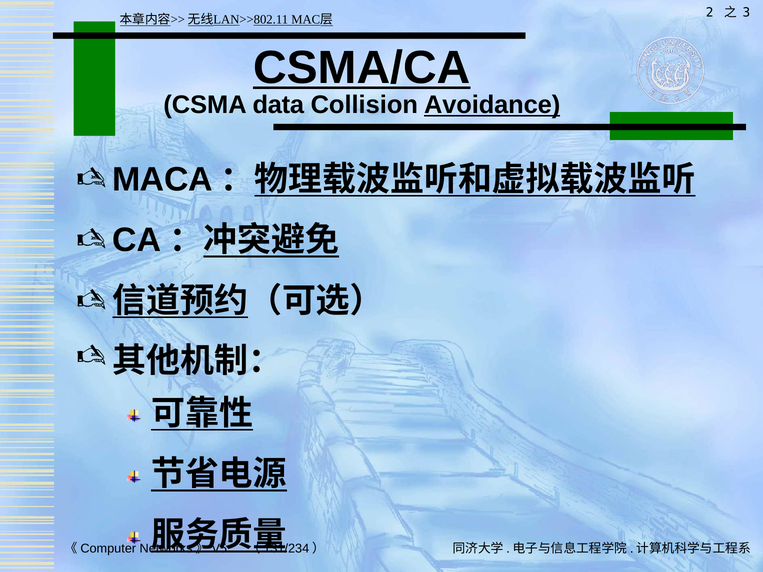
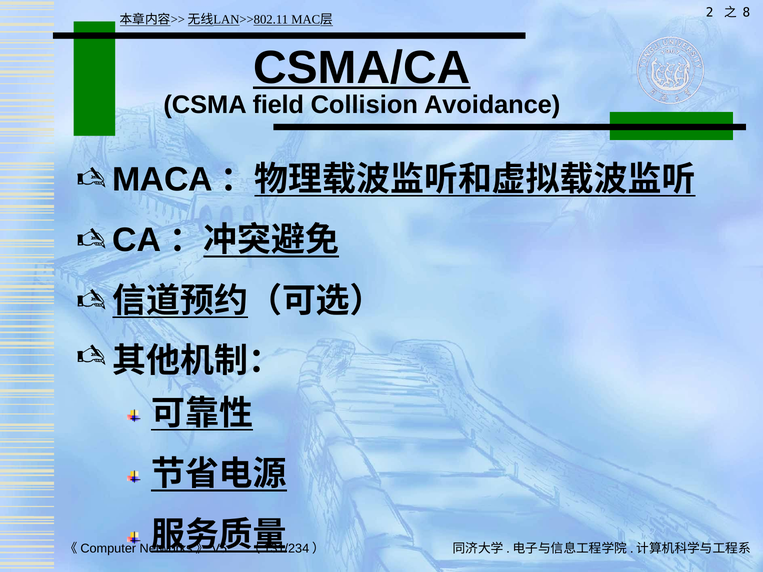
3: 3 -> 8 (746, 12)
data: data -> field (278, 105)
Avoidance underline: present -> none (492, 105)
